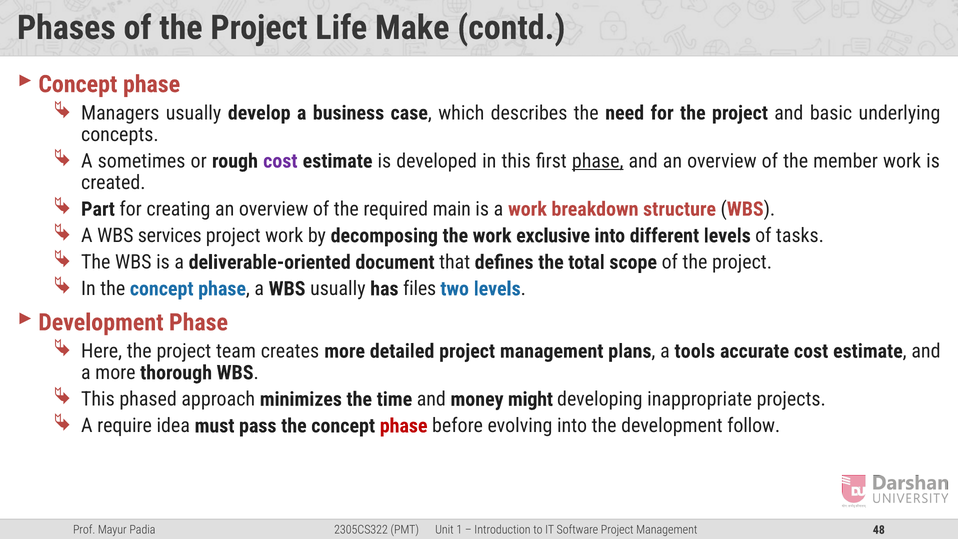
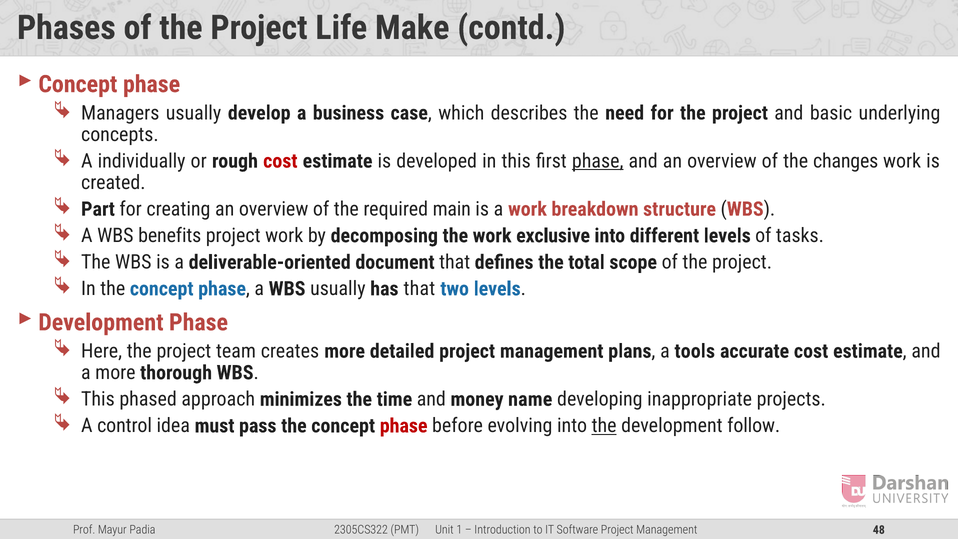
sometimes: sometimes -> individually (142, 161)
cost colour: purple -> red (280, 161)
member: member -> changes (846, 161)
services: services -> benefits (170, 236)
has files: files -> that (419, 289)
might: might -> name (530, 399)
require: require -> control (125, 426)
the underline: none -> present (604, 426)
